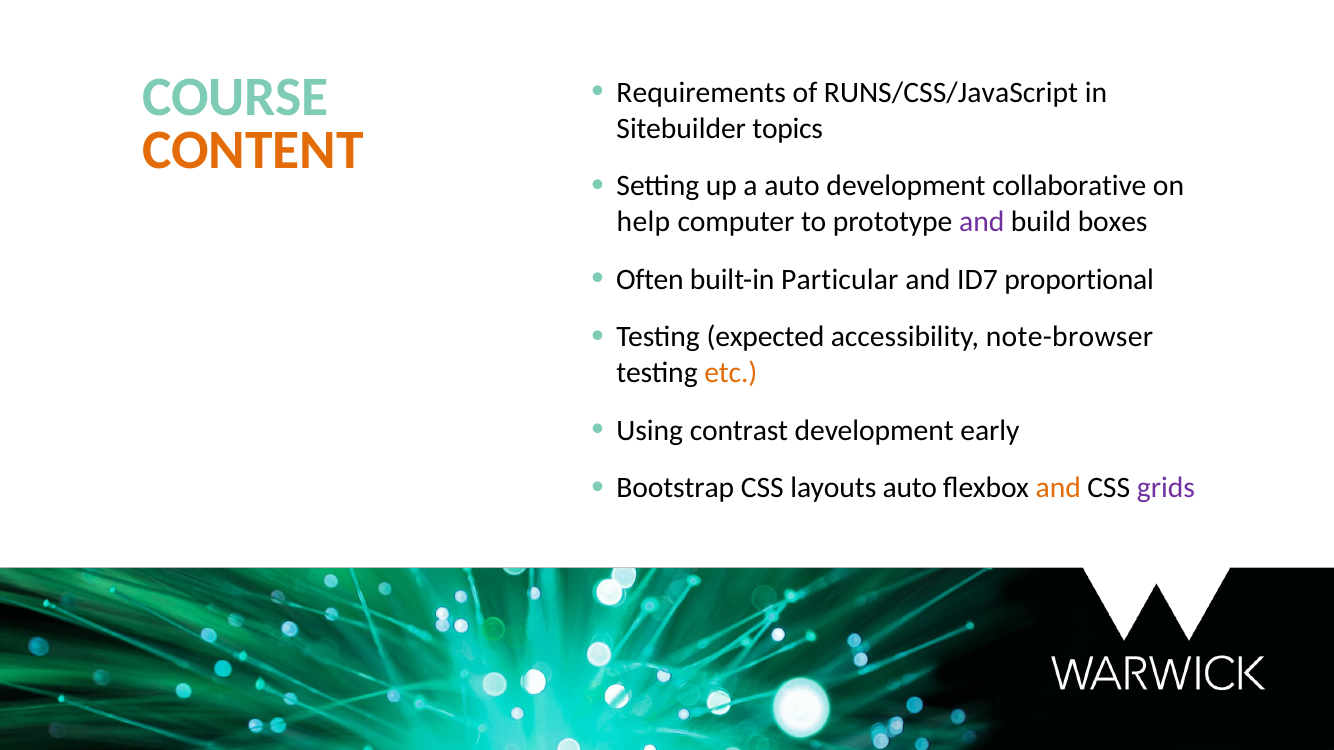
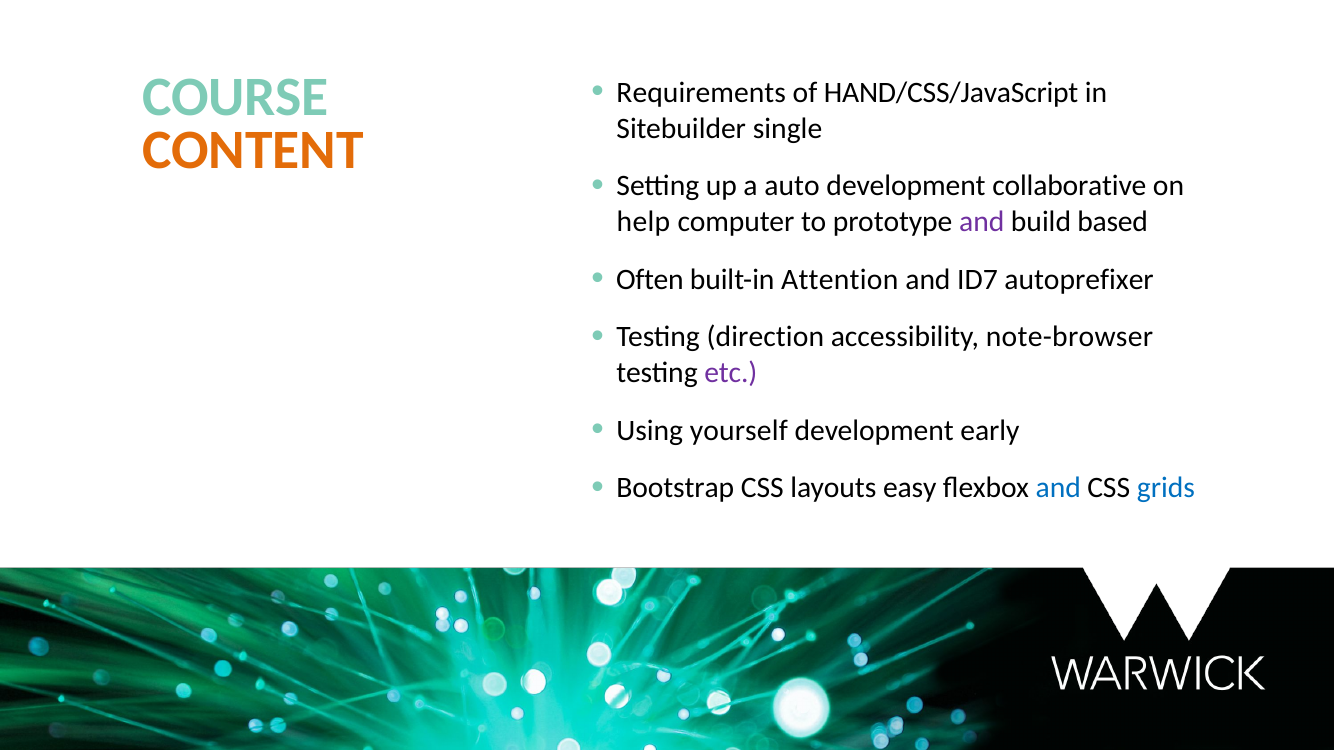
RUNS/CSS/JavaScript: RUNS/CSS/JavaScript -> HAND/CSS/JavaScript (951, 93)
topics: topics -> single (788, 128)
boxes: boxes -> based (1113, 222)
Particular: Particular -> Attention (840, 279)
proportional: proportional -> autoprefixer (1079, 279)
expected: expected -> direction (765, 337)
etc colour: orange -> purple (731, 373)
contrast: contrast -> yourself (739, 431)
layouts auto: auto -> easy (910, 488)
and colour: orange -> blue (1058, 488)
grids colour: purple -> blue (1166, 488)
